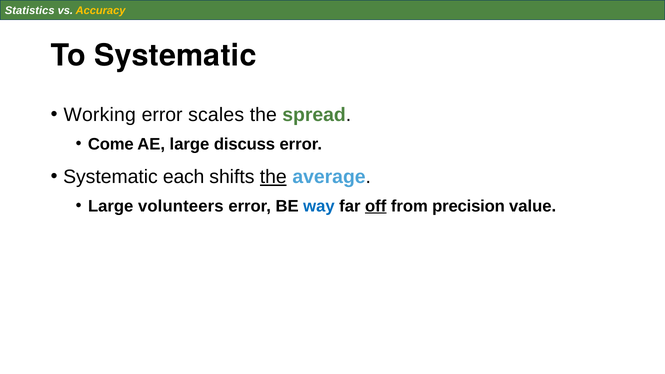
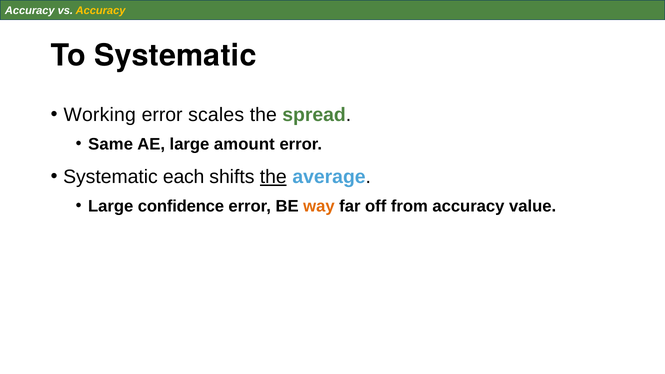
Statistics: Statistics -> Accuracy (30, 11)
Come: Come -> Same (111, 144)
discuss: discuss -> amount (244, 144)
volunteers: volunteers -> confidence (181, 206)
way colour: blue -> orange (319, 206)
off underline: present -> none (376, 206)
from precision: precision -> accuracy (468, 206)
